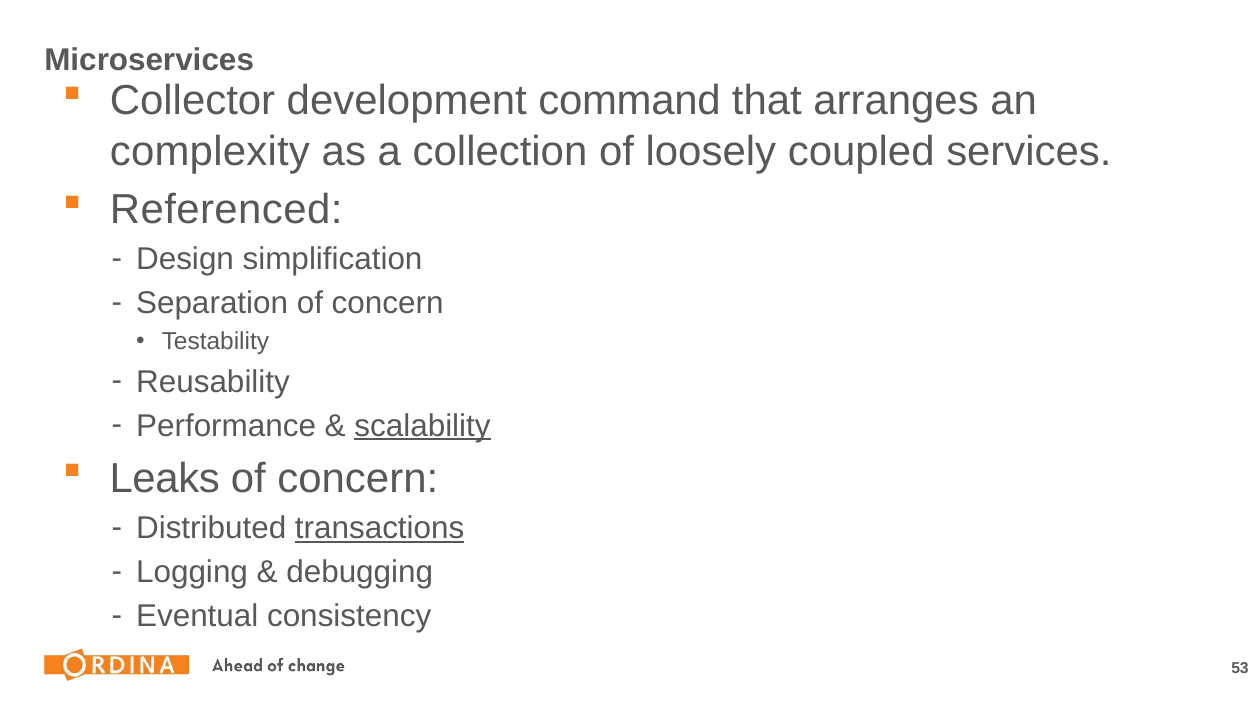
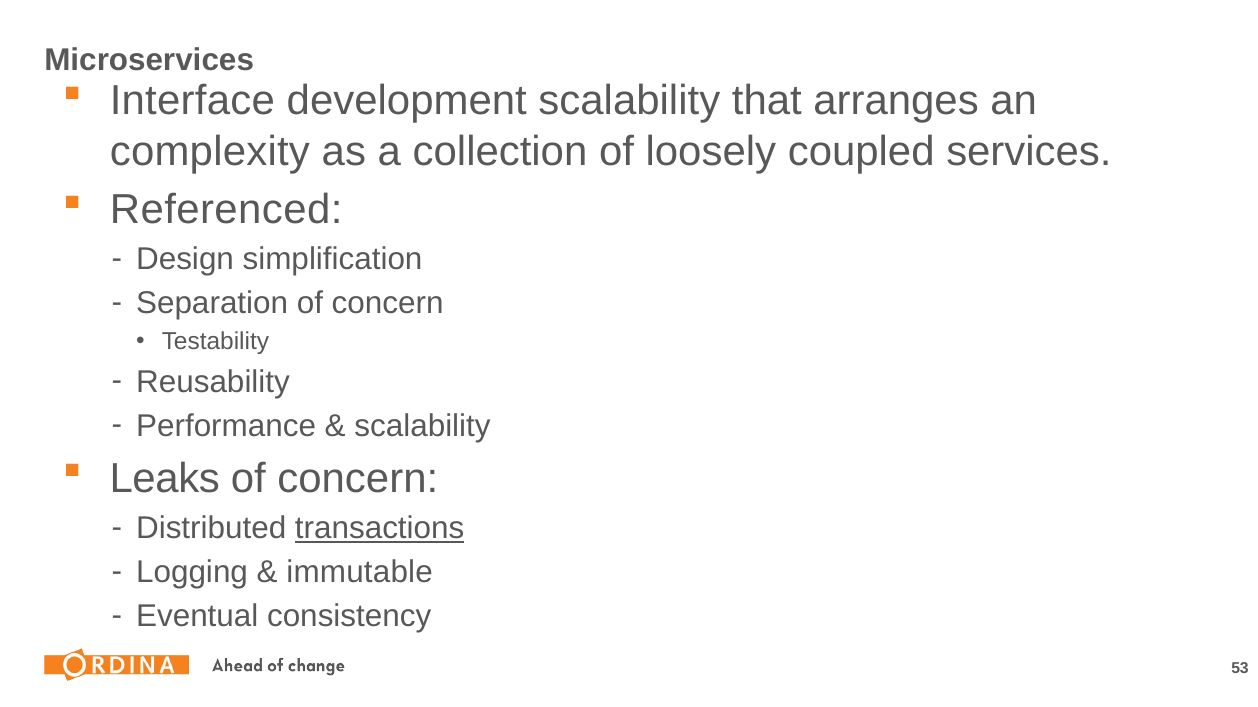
Collector: Collector -> Interface (192, 101)
development command: command -> scalability (629, 101)
scalability underline: present -> none (423, 426)
debugging: debugging -> immutable (360, 573)
